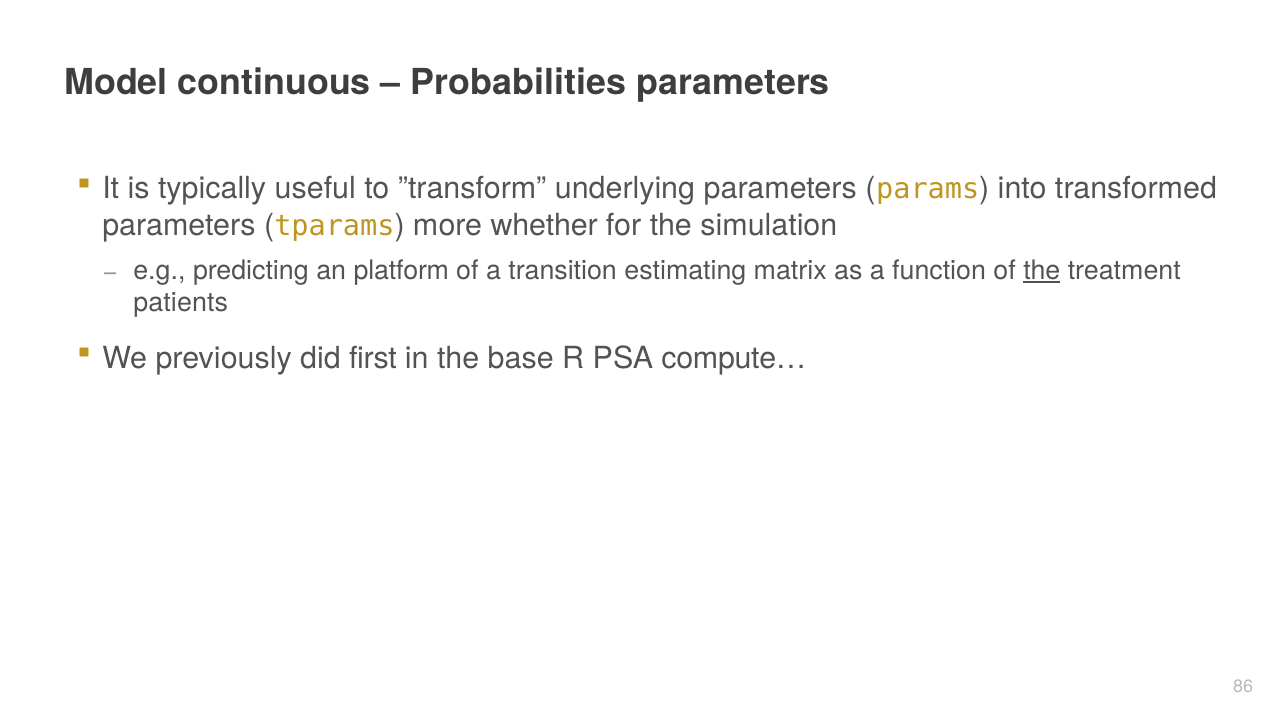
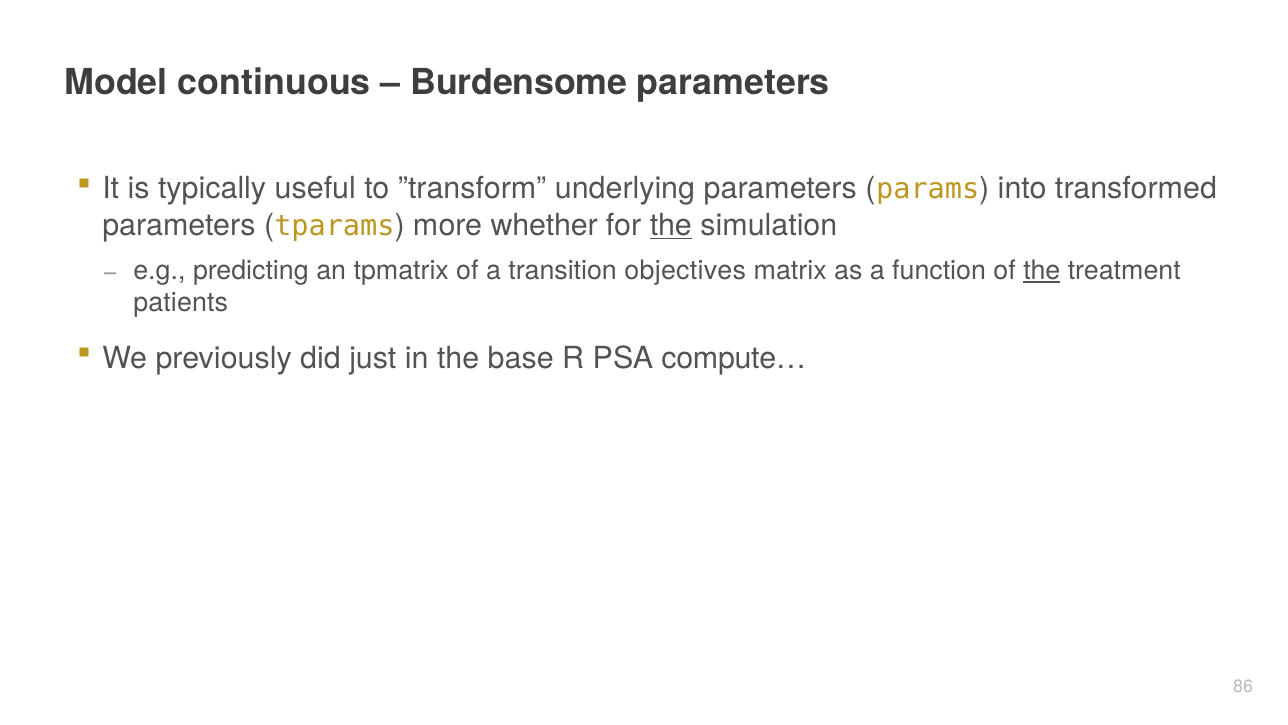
Probabilities: Probabilities -> Burdensome (519, 83)
the underline: none -> present (671, 225)
platform: platform -> tpmatrix (401, 270)
estimating: estimating -> objectives (685, 270)
first: first -> just (373, 358)
